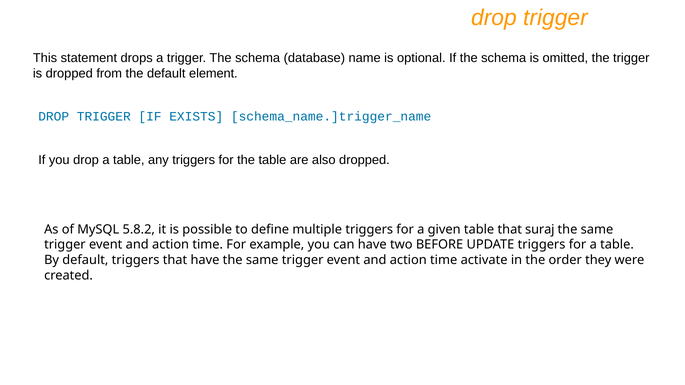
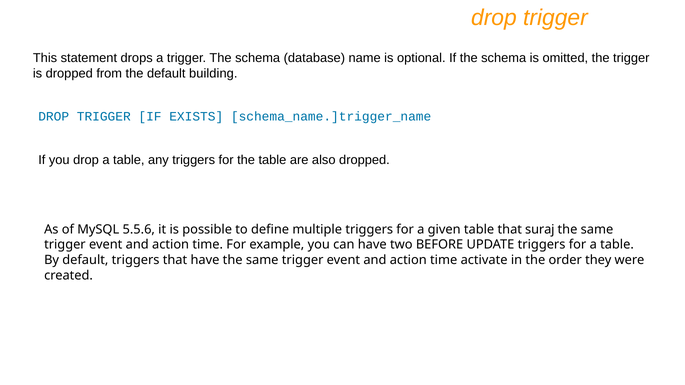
element: element -> building (213, 74)
5.8.2: 5.8.2 -> 5.5.6 (139, 229)
